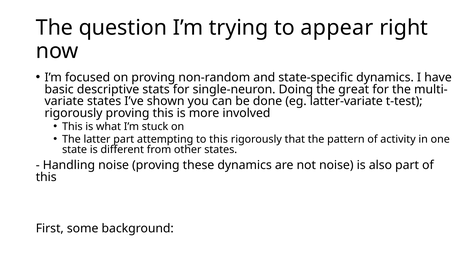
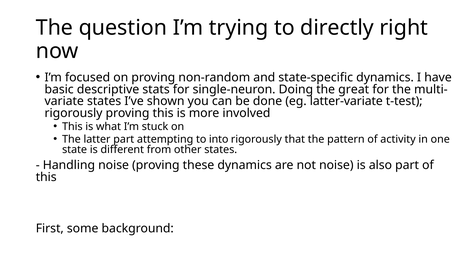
appear: appear -> directly (337, 28)
to this: this -> into (219, 139)
